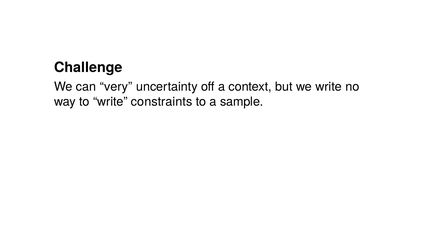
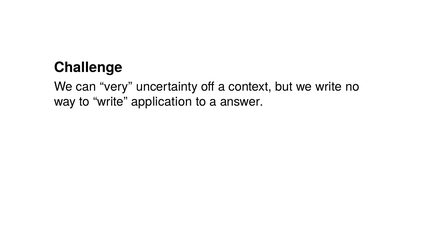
constraints: constraints -> application (162, 102)
sample: sample -> answer (242, 102)
